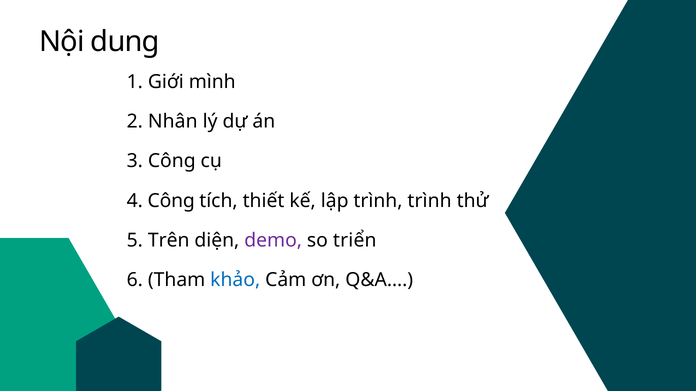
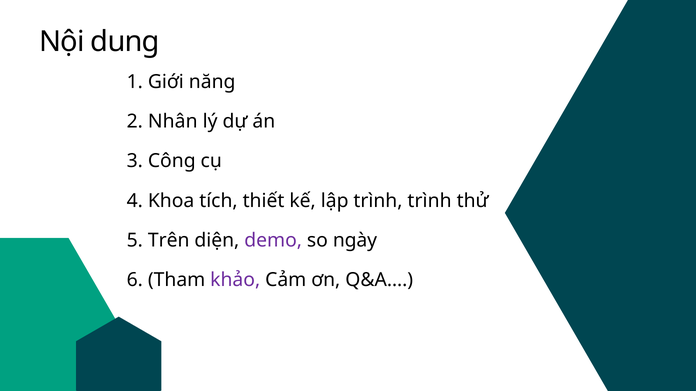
mình: mình -> năng (212, 82)
4 Công: Công -> Khoa (171, 201)
triển: triển -> ngày (355, 241)
khảo colour: blue -> purple (235, 280)
